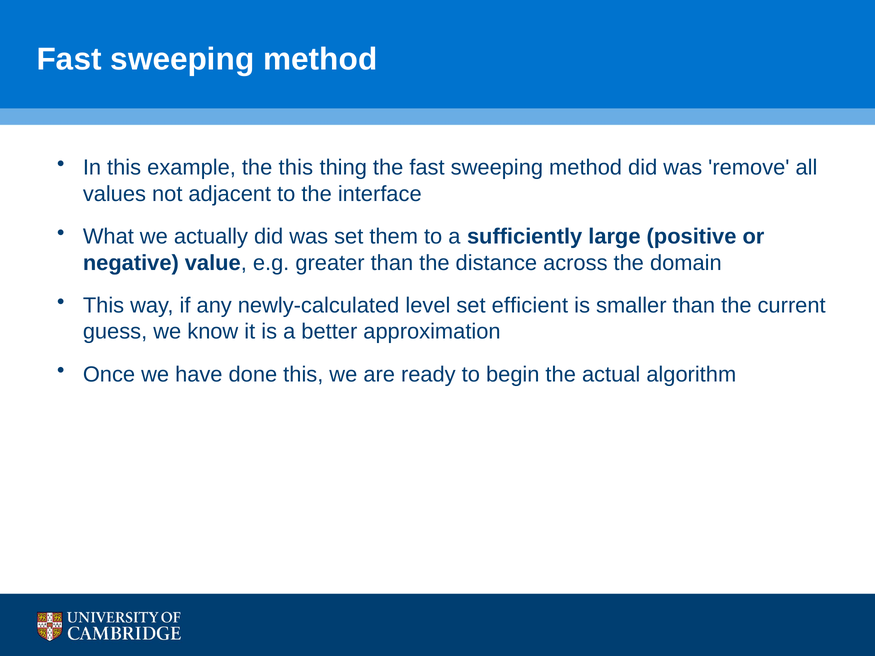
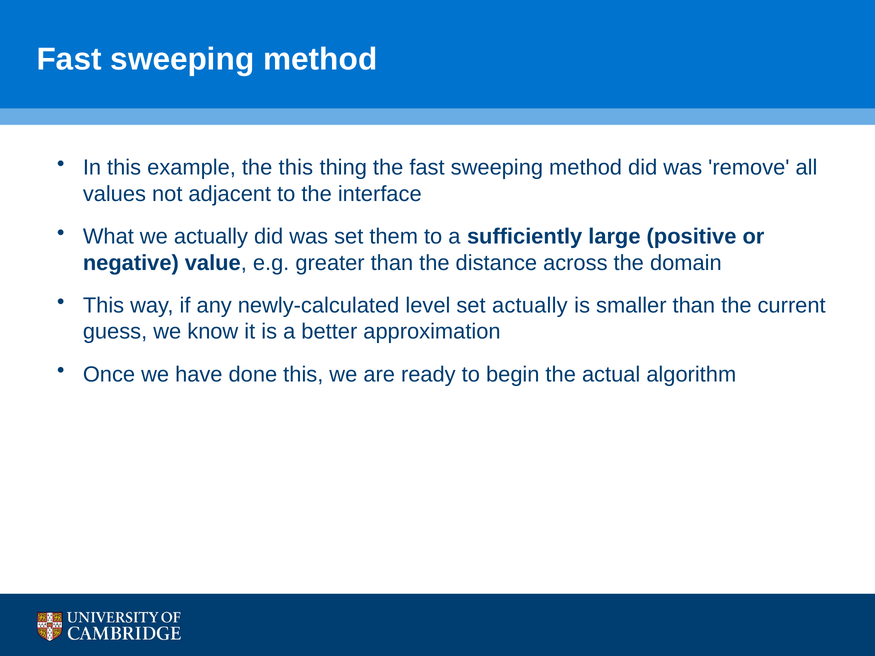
set efficient: efficient -> actually (530, 306)
